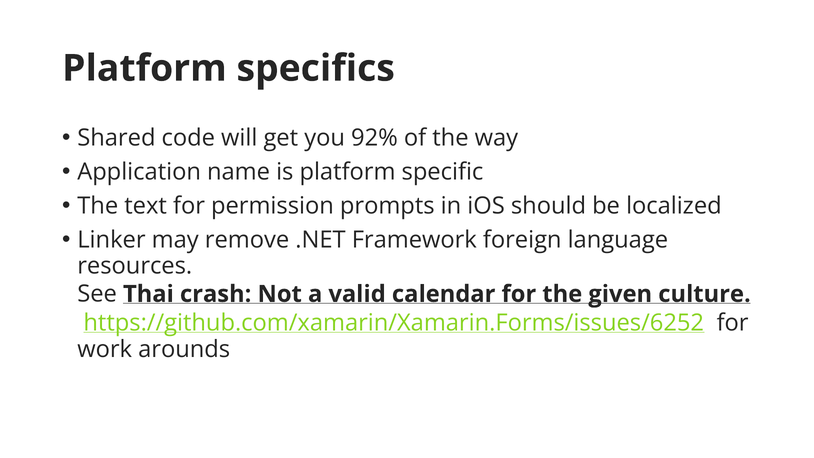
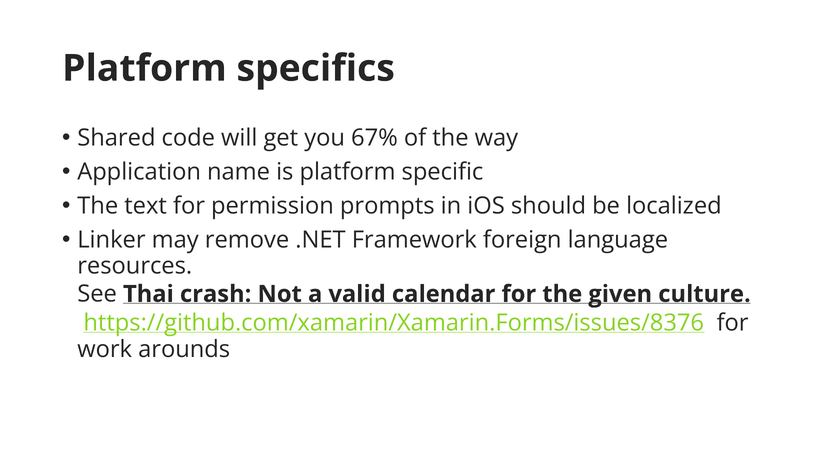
92%: 92% -> 67% (374, 138)
https://github.com/xamarin/Xamarin.Forms/issues/6252: https://github.com/xamarin/Xamarin.Forms/issues/6252 -> https://github.com/xamarin/Xamarin.Forms/issues/8376 (394, 323)
